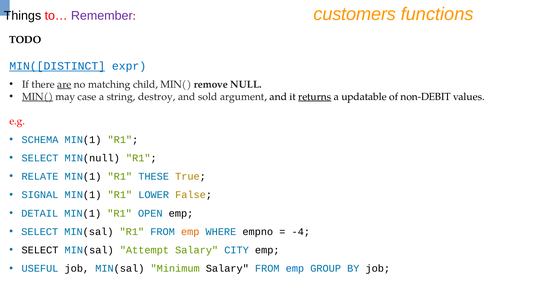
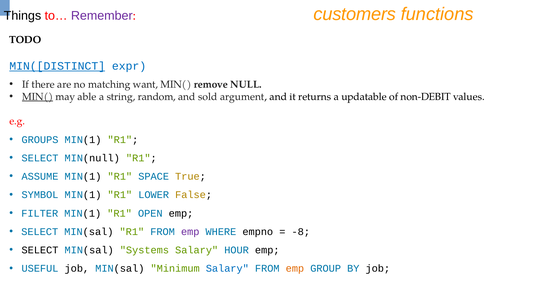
are underline: present -> none (64, 84)
child: child -> want (146, 84)
case: case -> able (87, 97)
destroy: destroy -> random (157, 97)
returns underline: present -> none (315, 97)
SCHEMA: SCHEMA -> GROUPS (40, 140)
RELATE: RELATE -> ASSUME (40, 177)
THESE: THESE -> SPACE (154, 177)
SIGNAL: SIGNAL -> SYMBOL (40, 195)
DETAIL: DETAIL -> FILTER (40, 213)
emp colour: orange -> purple (190, 232)
-4: -4 -> -8 (301, 232)
Attempt: Attempt -> Systems (144, 250)
CITY: CITY -> HOUR (237, 250)
Salary colour: black -> blue (227, 269)
emp colour: blue -> orange (295, 269)
